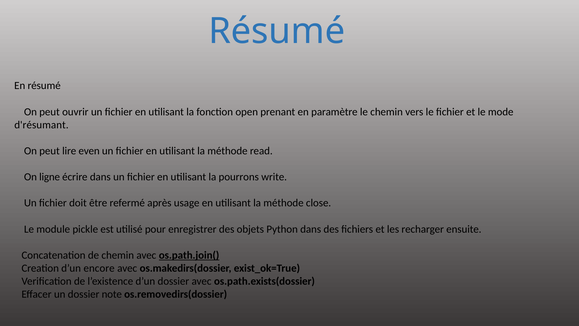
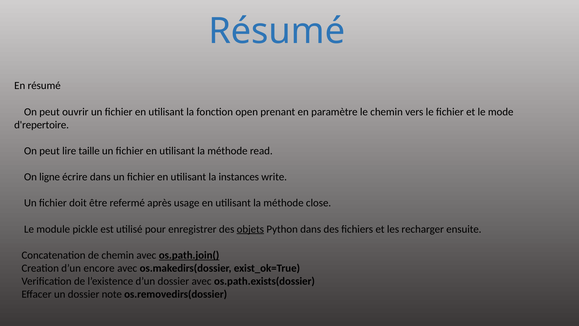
d'résumant: d'résumant -> d'repertoire (42, 125)
even: even -> taille (89, 151)
pourrons: pourrons -> instances (239, 177)
objets underline: none -> present (250, 229)
